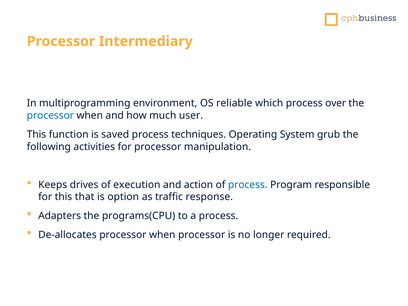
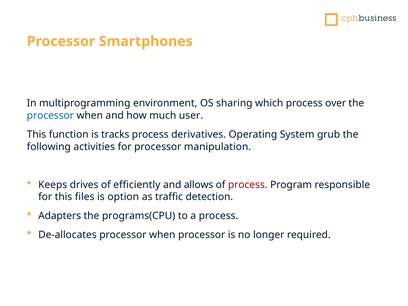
Intermediary: Intermediary -> Smartphones (146, 41)
reliable: reliable -> sharing (234, 103)
saved: saved -> tracks (115, 134)
techniques: techniques -> derivatives (199, 134)
execution: execution -> efficiently (137, 185)
action: action -> allows (199, 185)
process colour: blue -> red (248, 185)
that: that -> files (85, 197)
response: response -> detection (209, 197)
